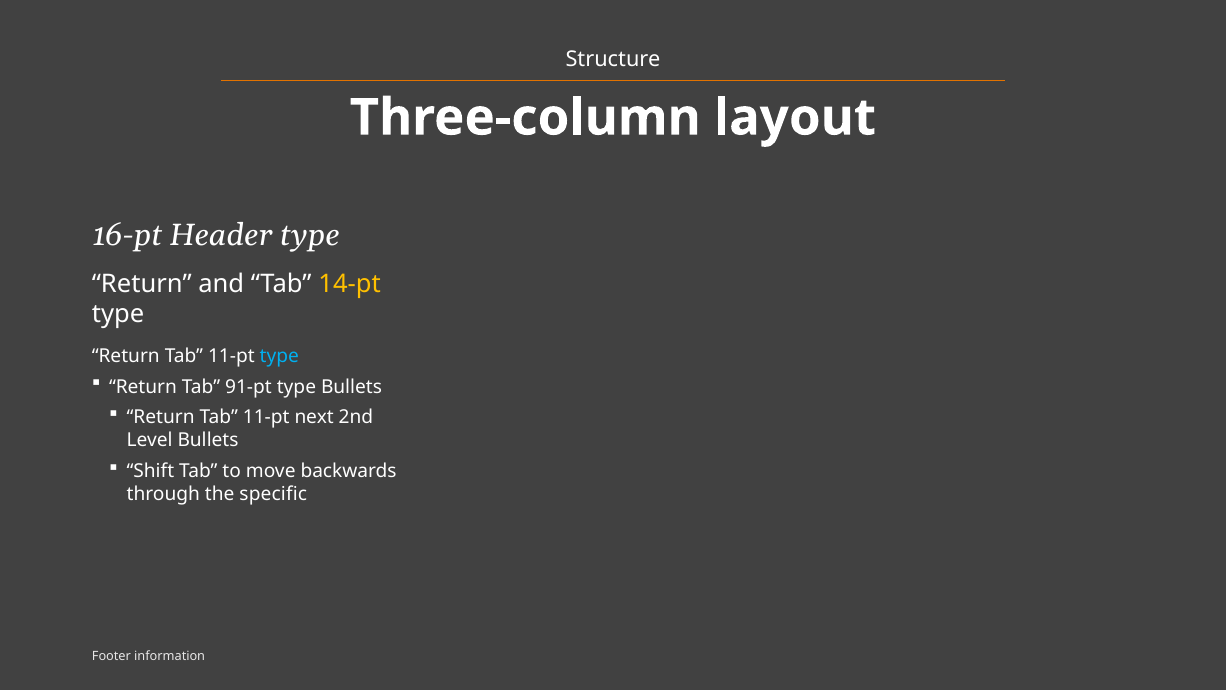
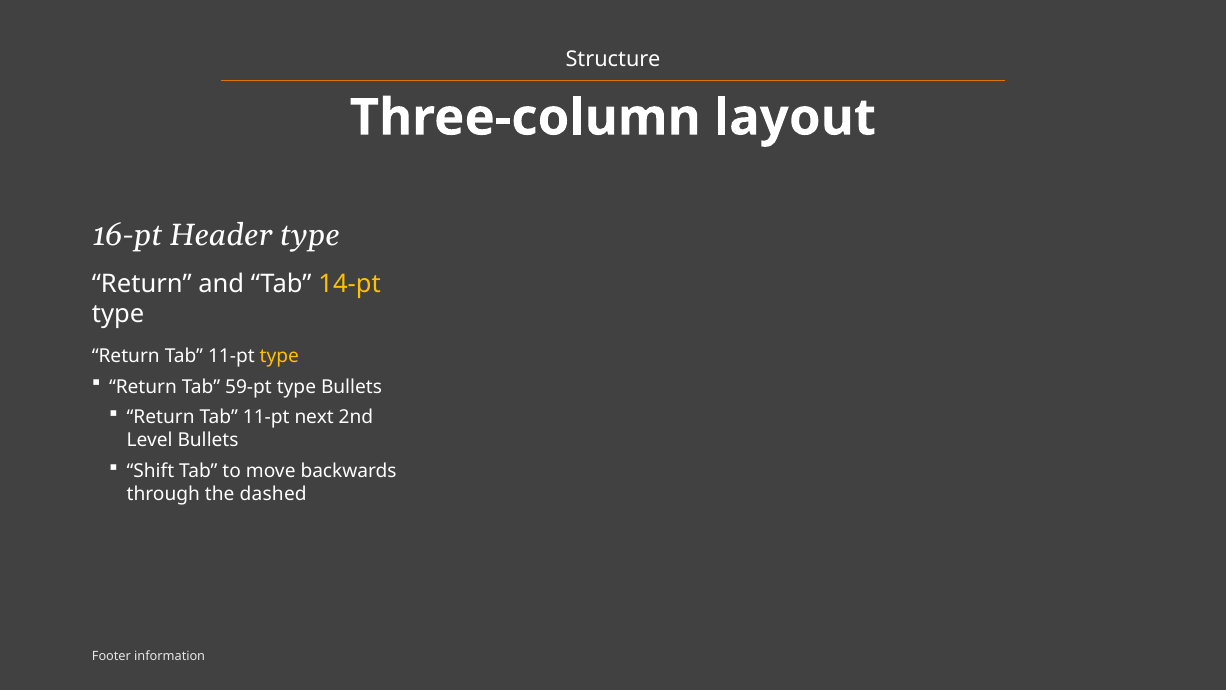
type colour: light blue -> yellow (279, 356)
91-pt: 91-pt -> 59-pt (248, 386)
specific: specific -> dashed (273, 494)
